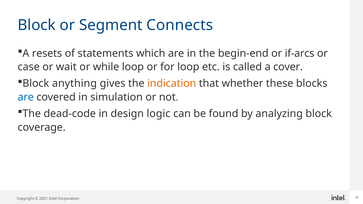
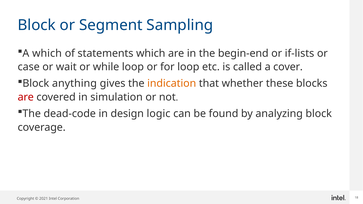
Connects: Connects -> Sampling (180, 25)
A resets: resets -> which (47, 53)
if-arcs: if-arcs -> if-lists (300, 53)
are colour: blue -> red (26, 97)
